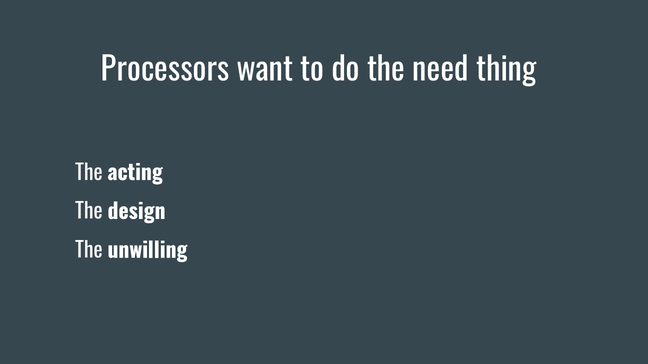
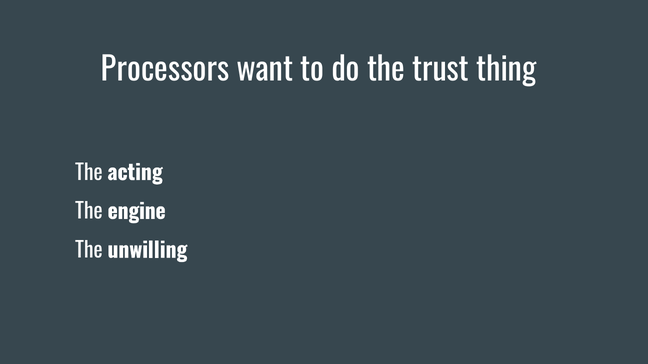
need: need -> trust (441, 70)
design: design -> engine (137, 212)
